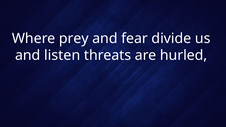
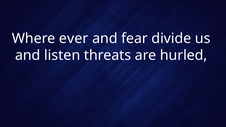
prey: prey -> ever (74, 38)
